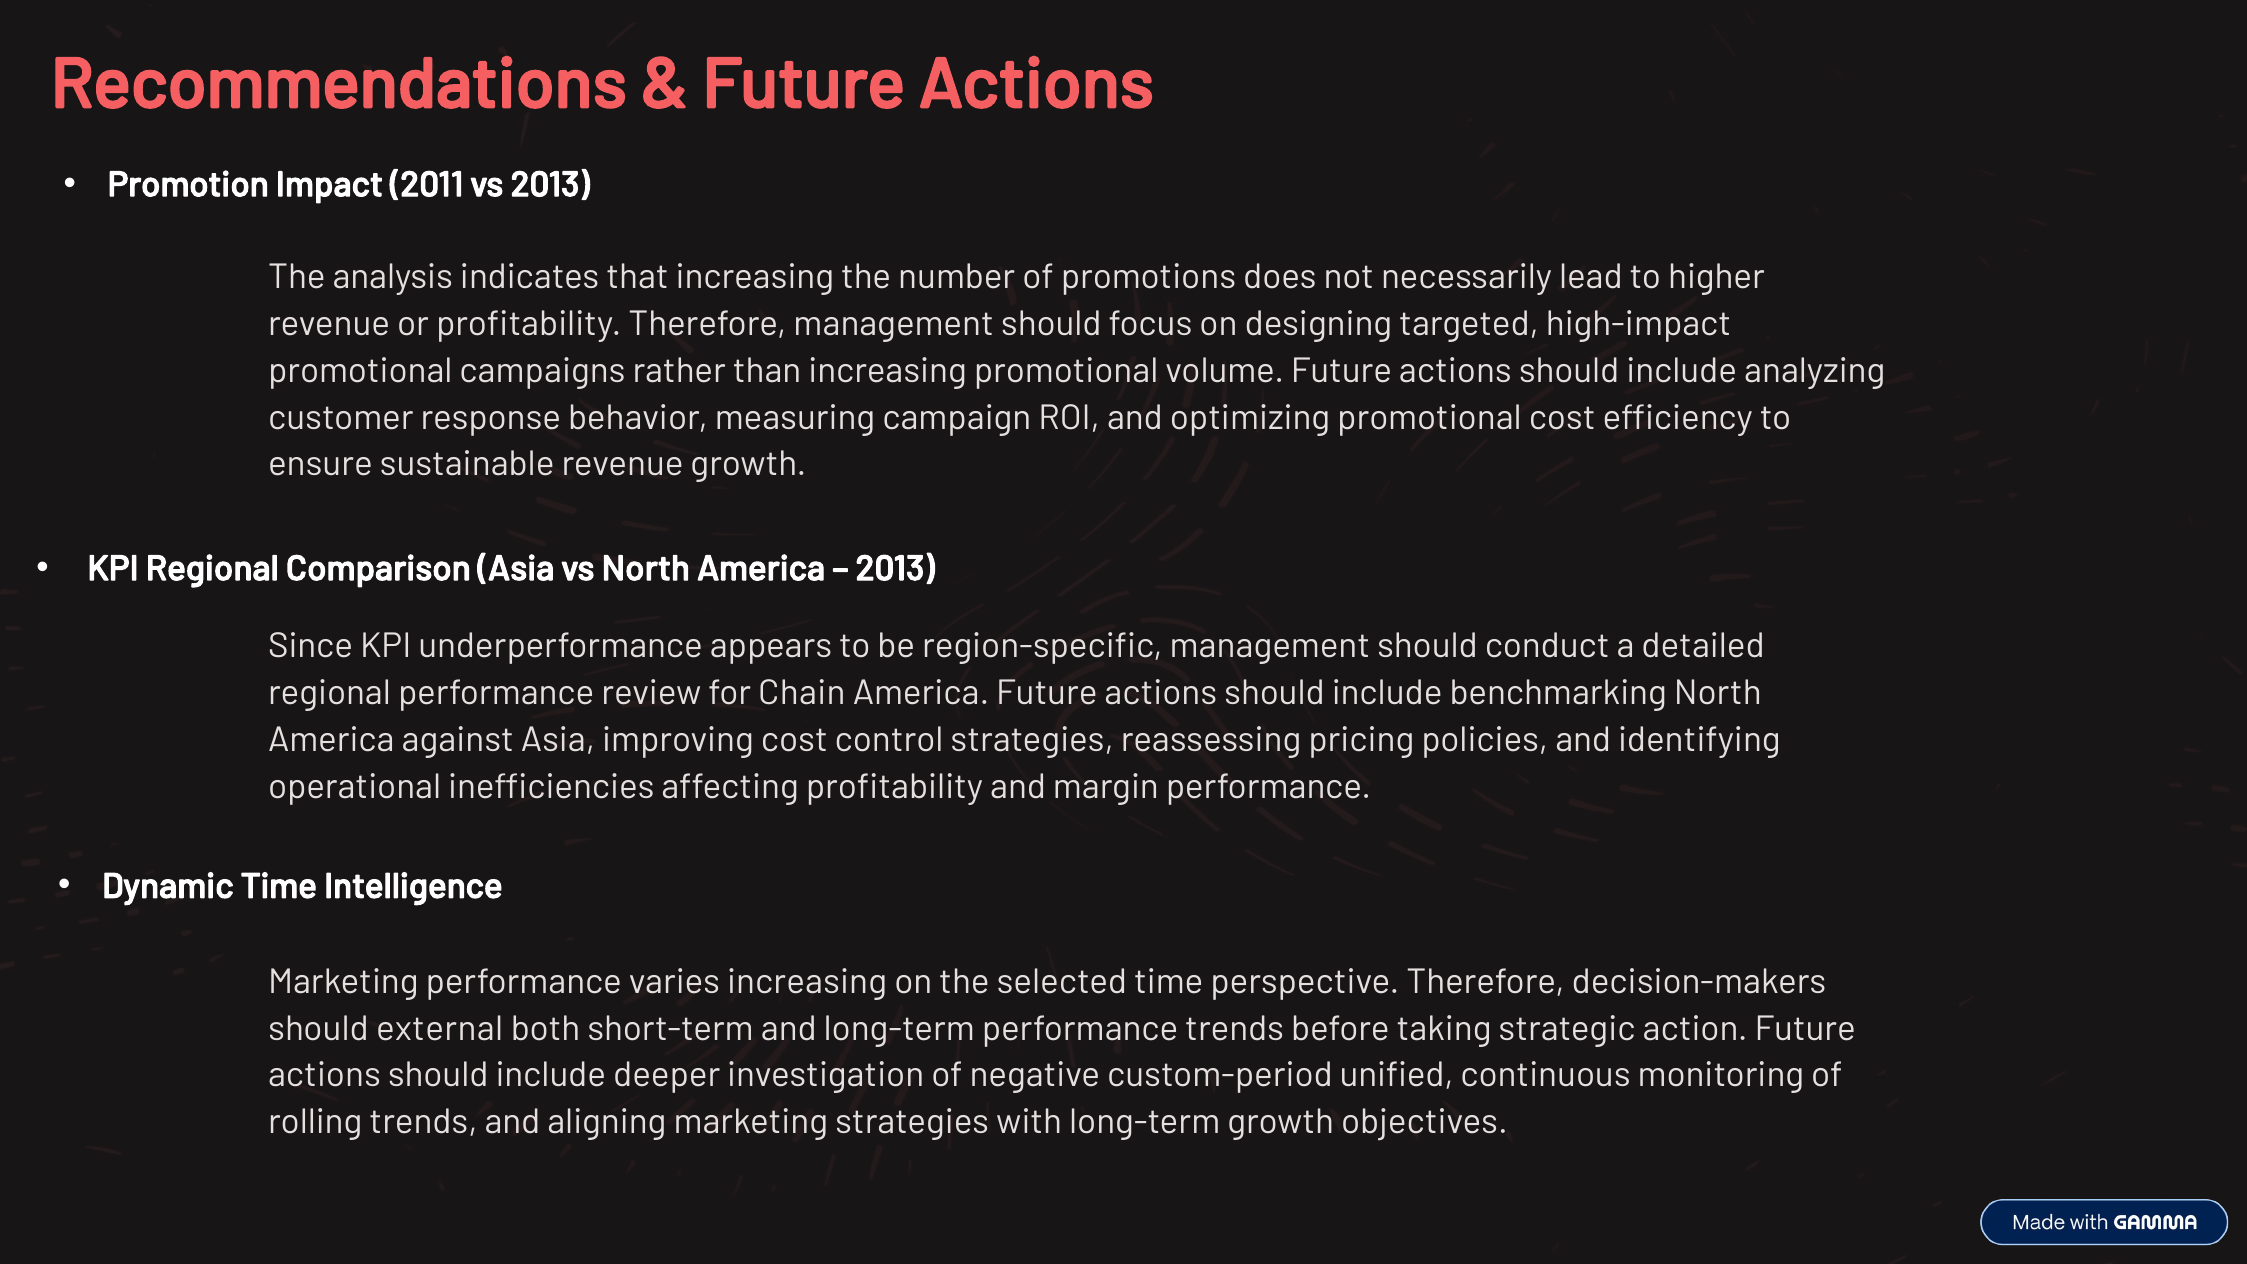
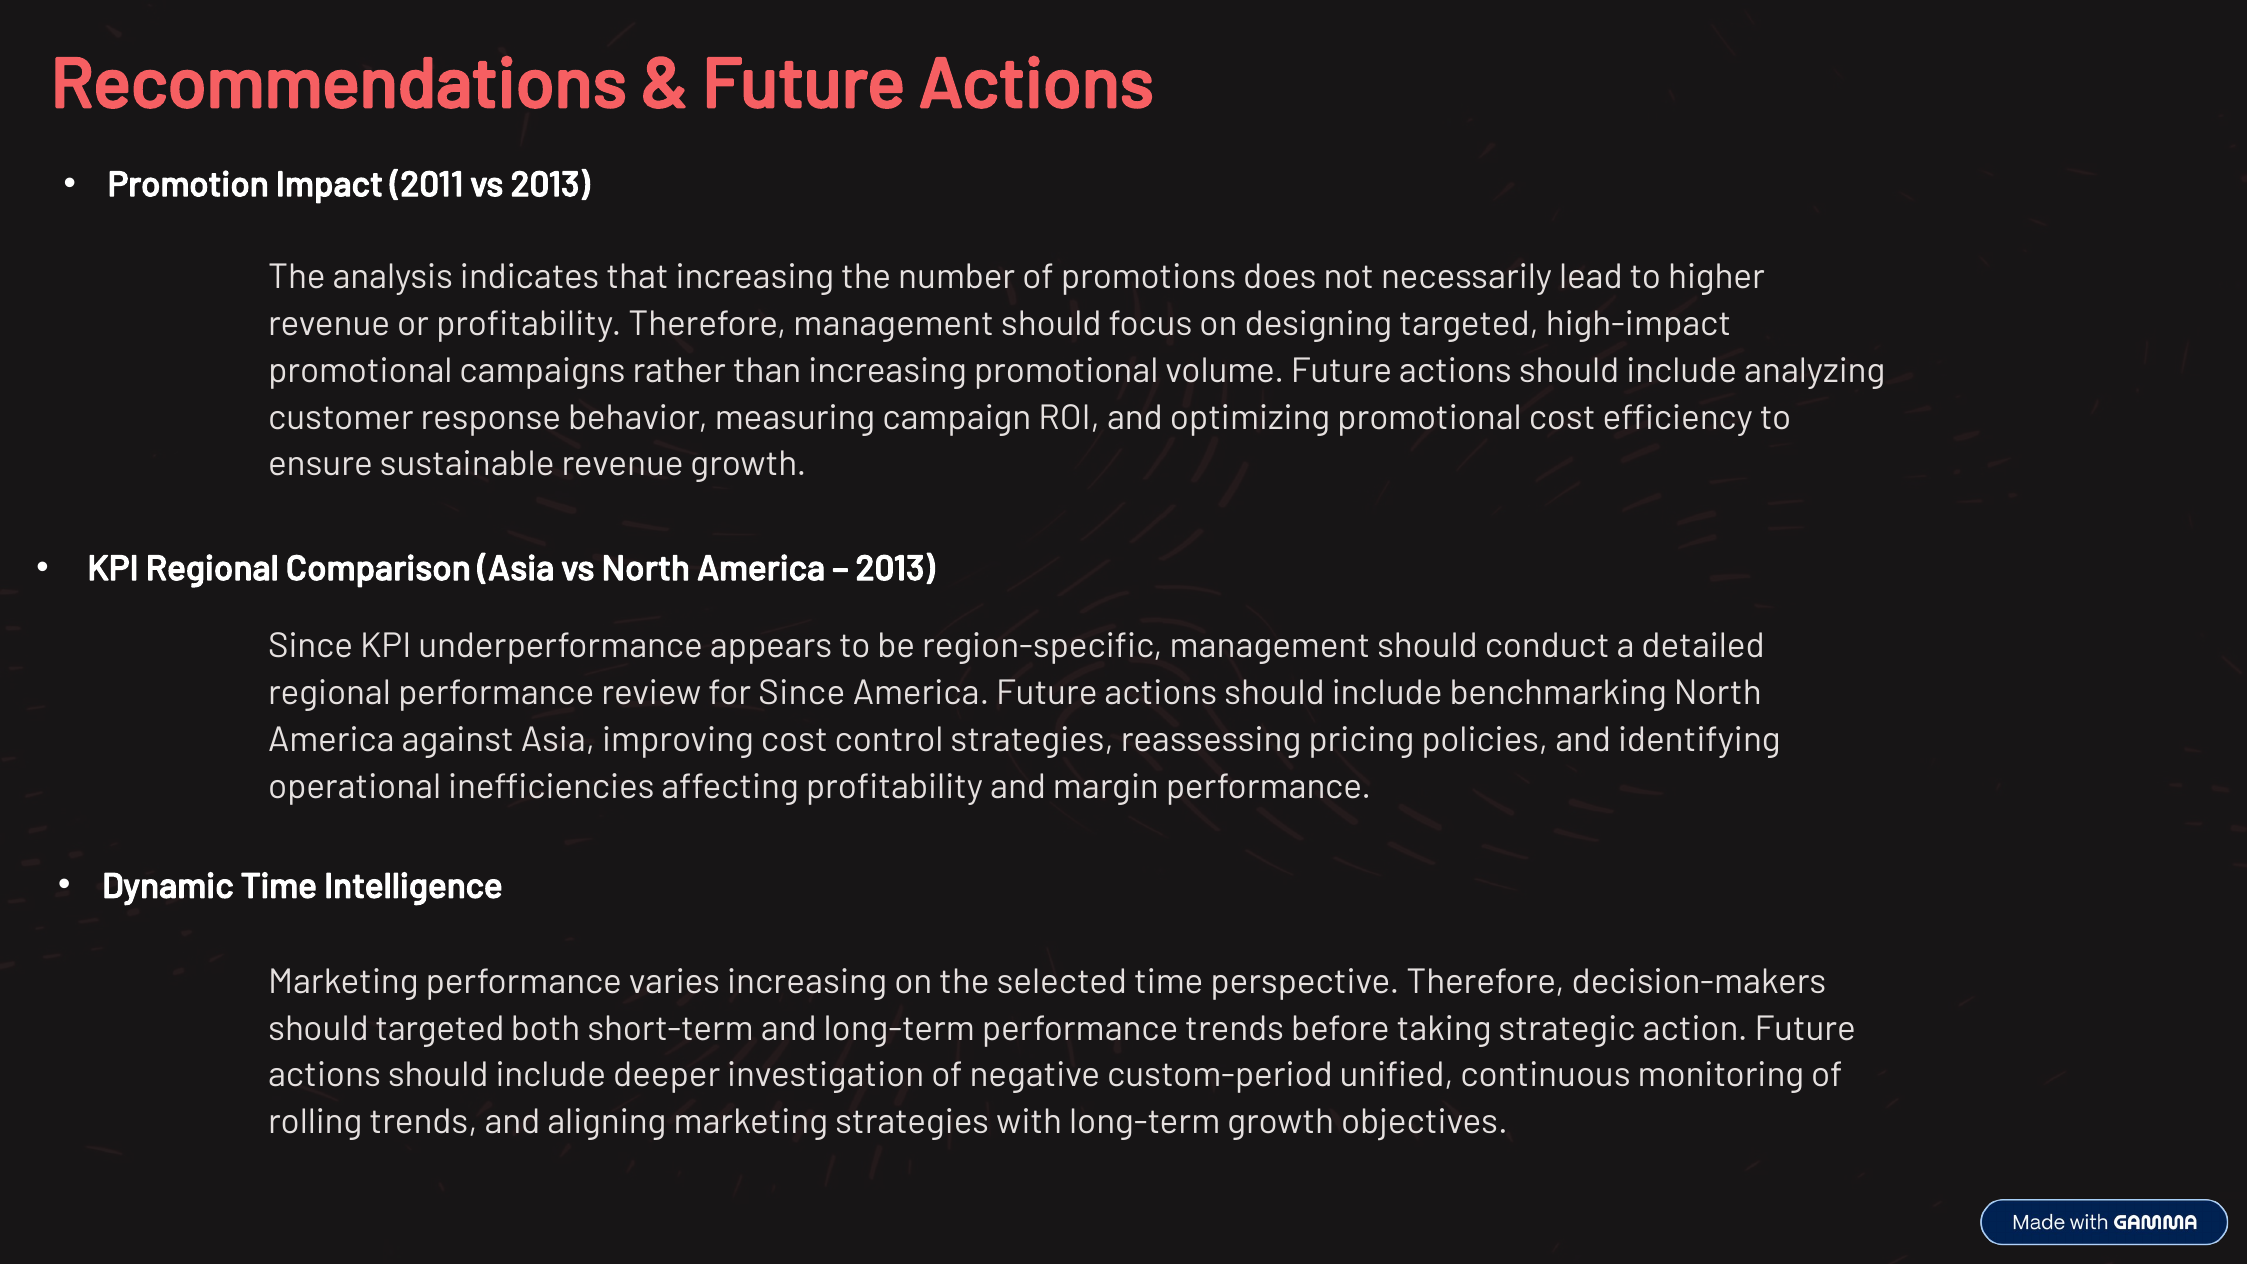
for Chain: Chain -> Since (802, 693)
should external: external -> targeted (440, 1028)
